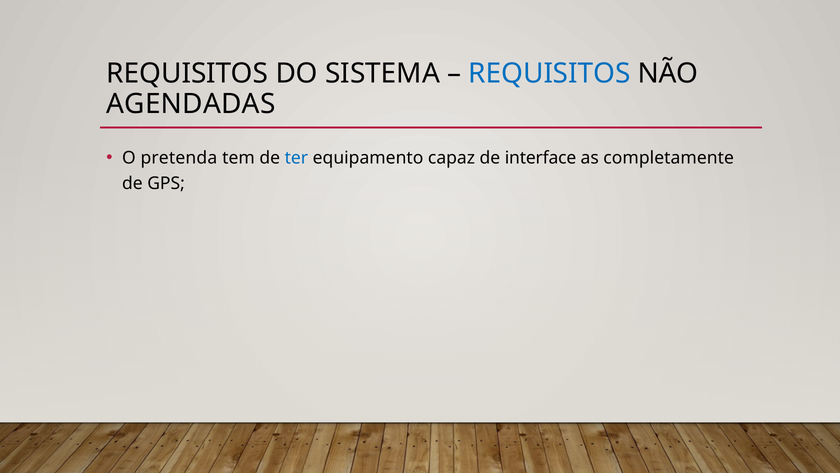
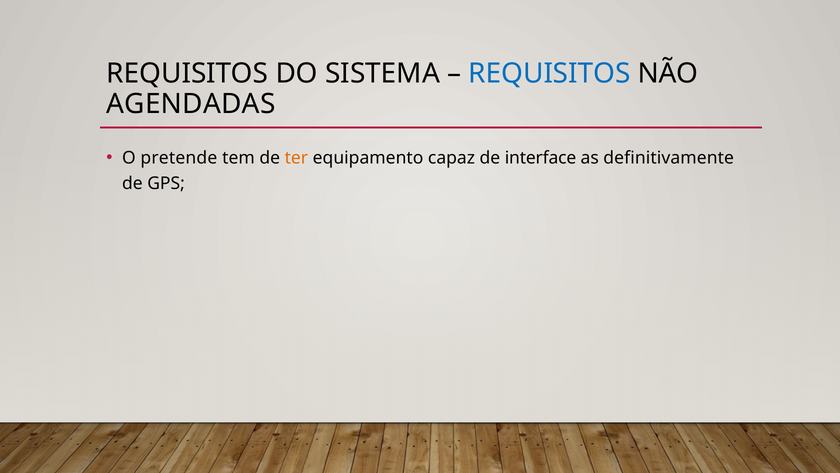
pretenda: pretenda -> pretende (179, 158)
ter colour: blue -> orange (296, 158)
completamente: completamente -> definitivamente (669, 158)
